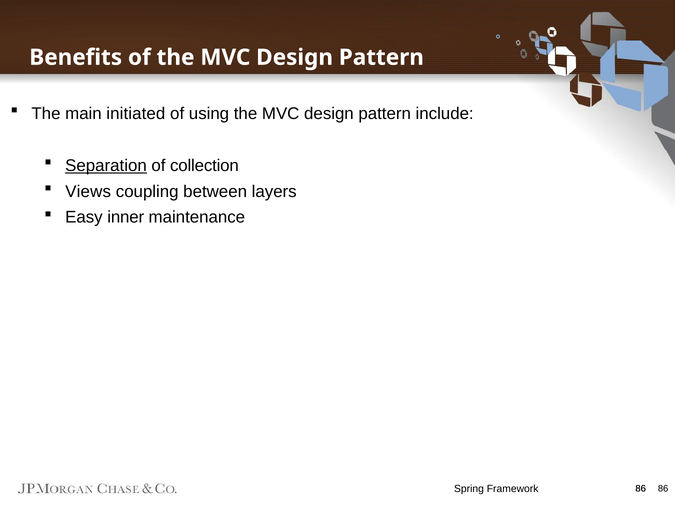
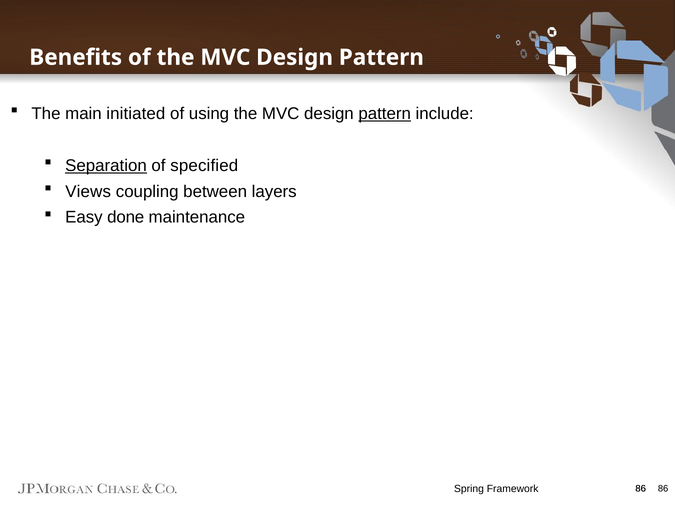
pattern underline: none -> present (385, 114)
collection: collection -> specified (204, 165)
inner: inner -> done (126, 217)
